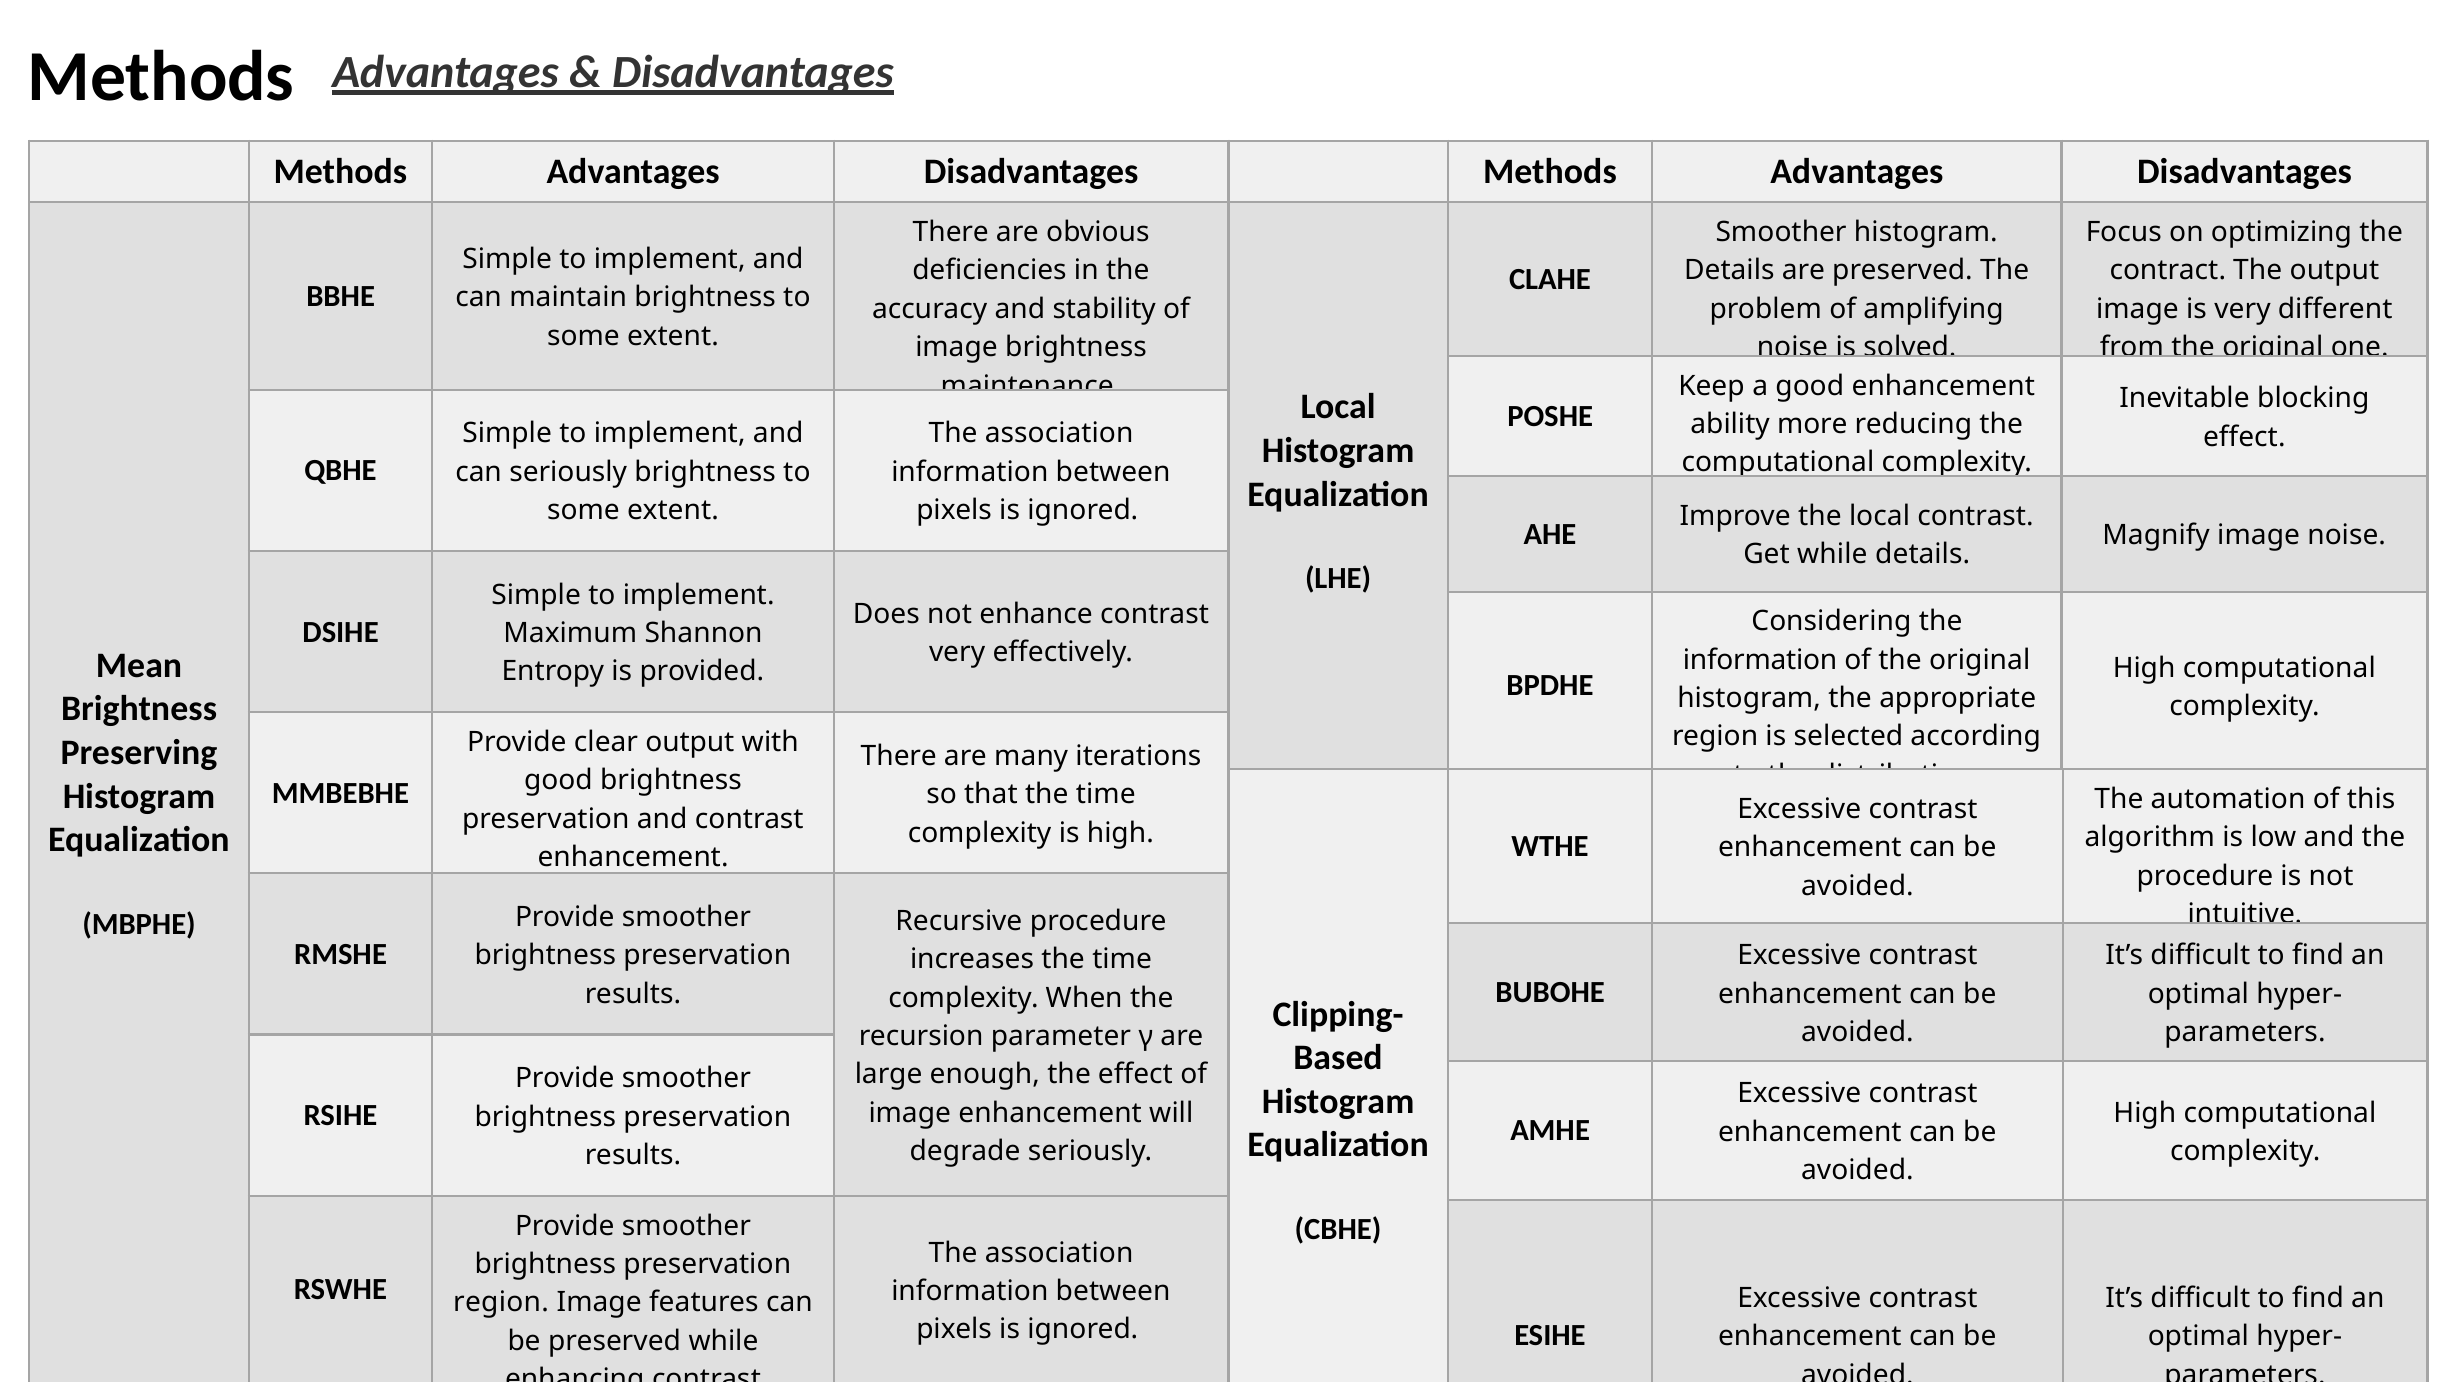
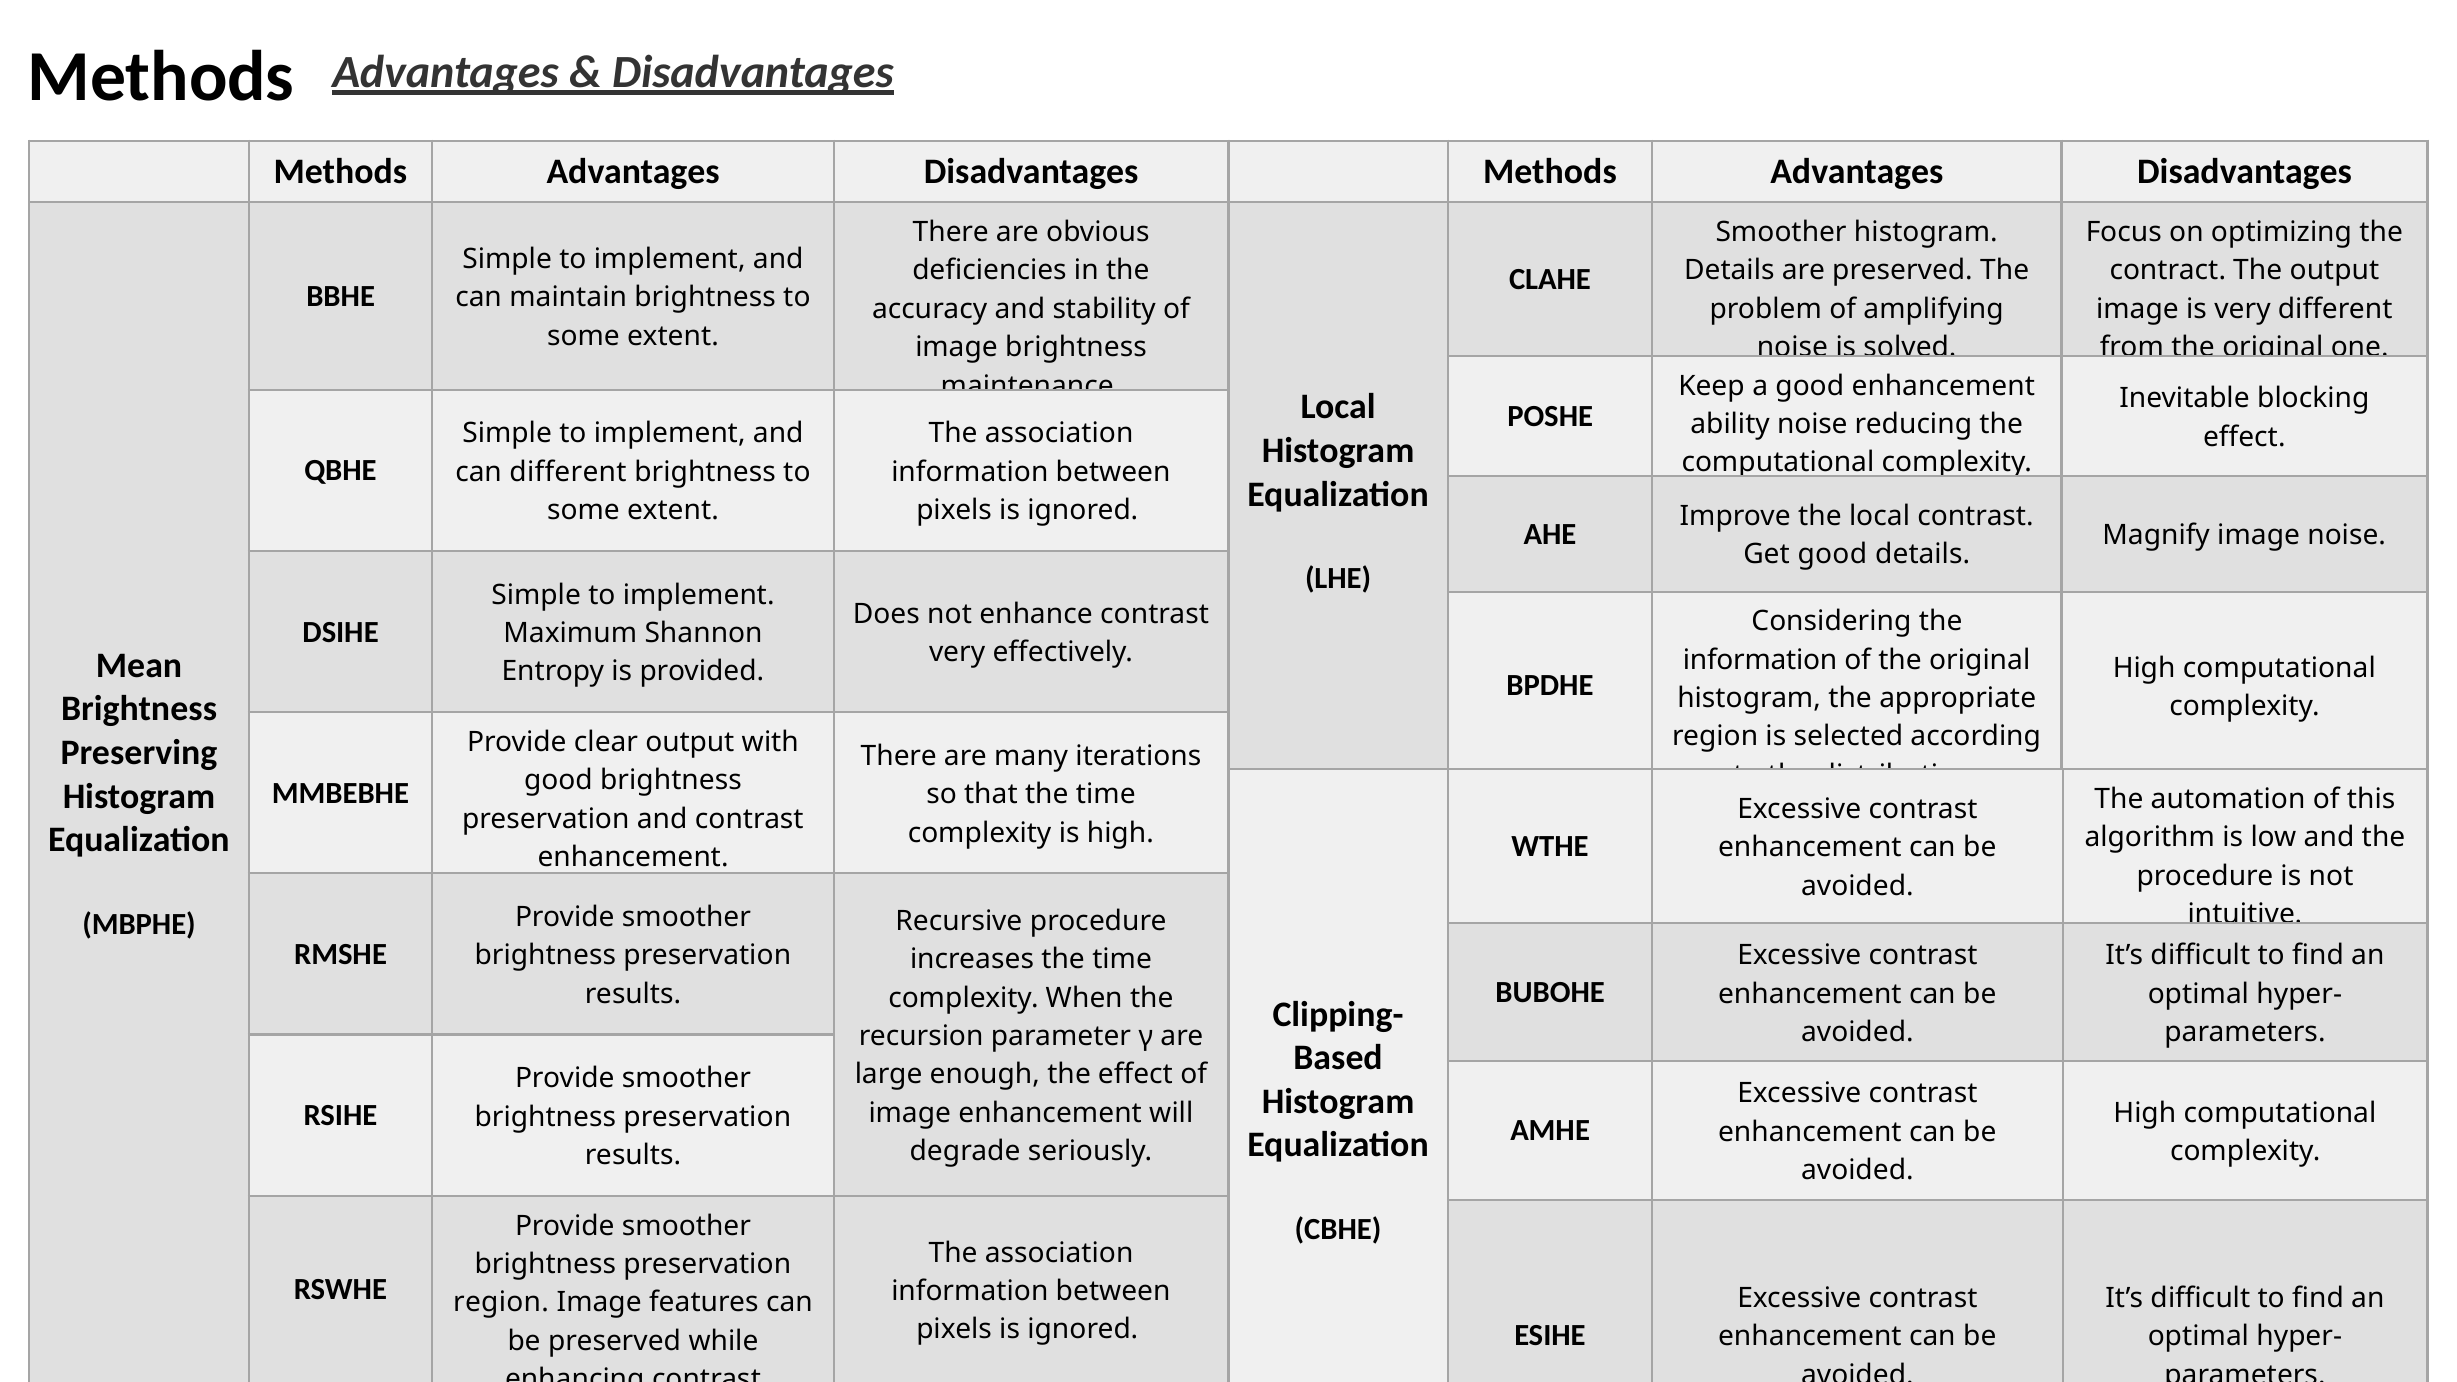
ability more: more -> noise (1812, 424)
can seriously: seriously -> different (568, 472)
Get while: while -> good (1832, 555)
